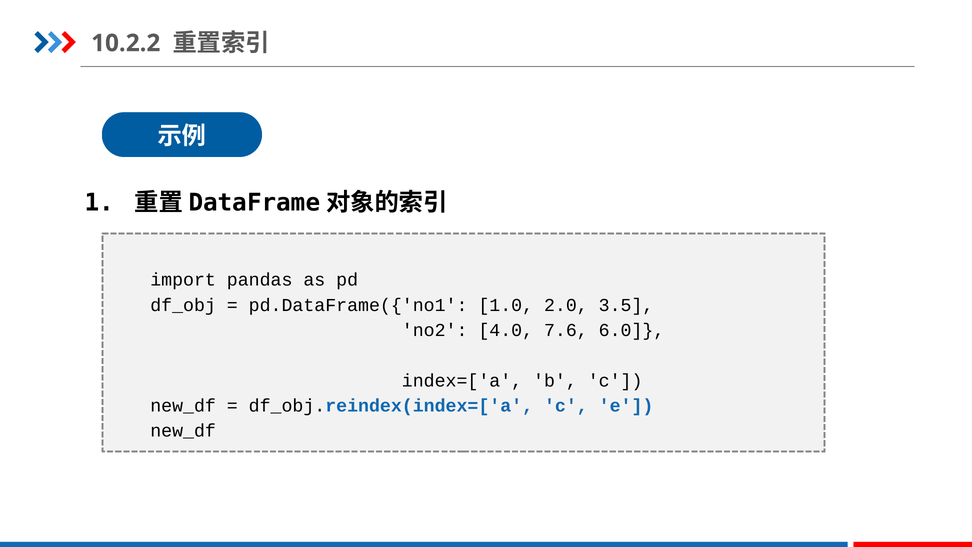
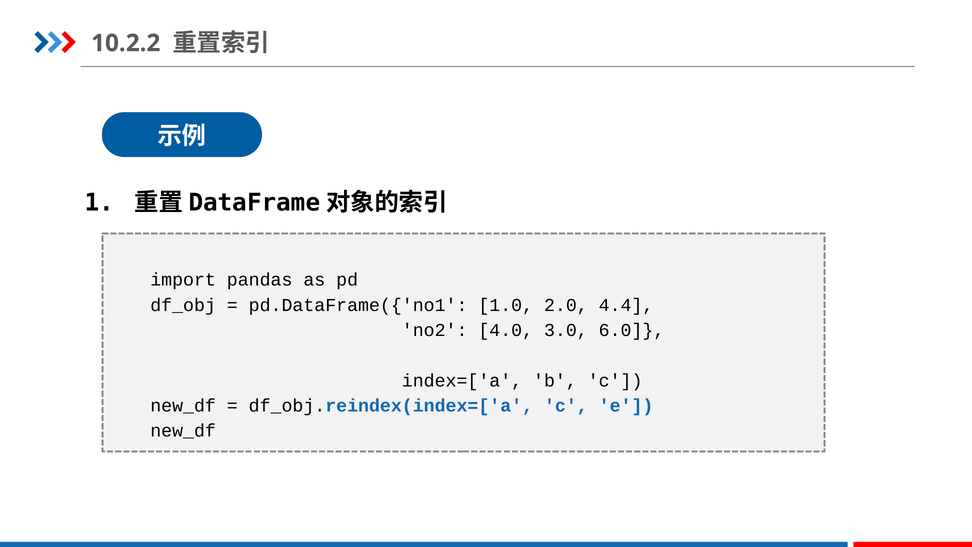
3.5: 3.5 -> 4.4 (626, 305)
7.6: 7.6 -> 3.0 (566, 330)
